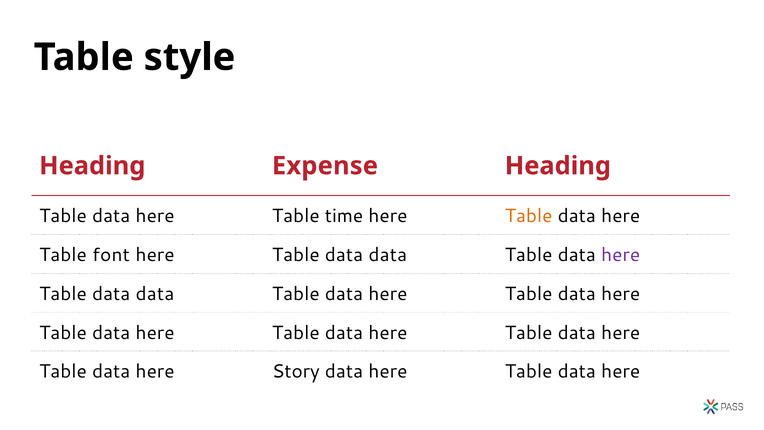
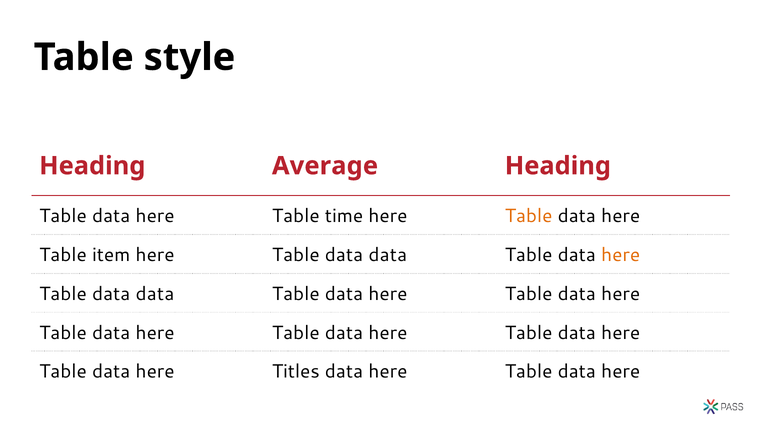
Expense: Expense -> Average (325, 166)
font: font -> item (111, 255)
here colour: purple -> orange (621, 255)
Story: Story -> Titles (296, 371)
